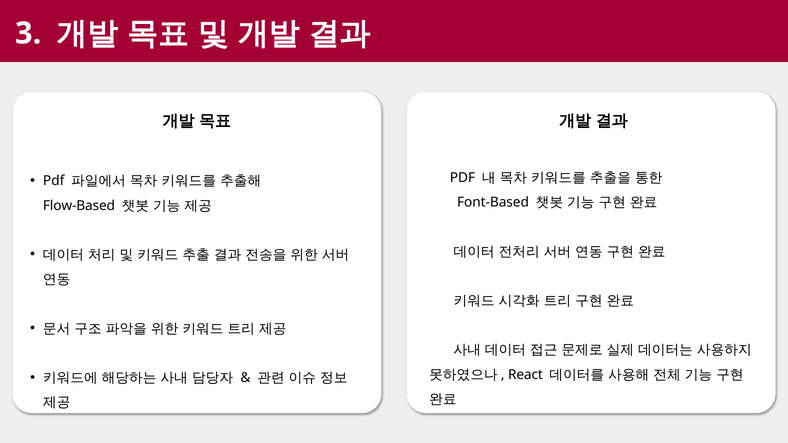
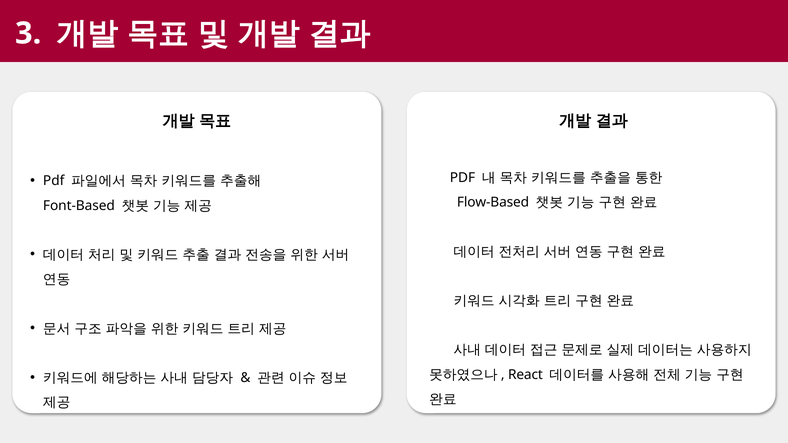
Font-Based: Font-Based -> Flow-Based (493, 202)
Flow-Based: Flow-Based -> Font-Based (79, 206)
